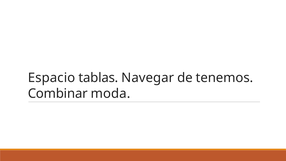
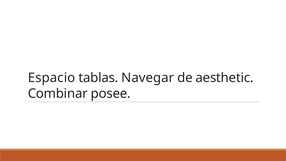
tenemos: tenemos -> aesthetic (225, 78)
moda: moda -> posee (111, 93)
